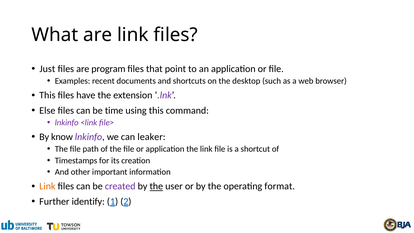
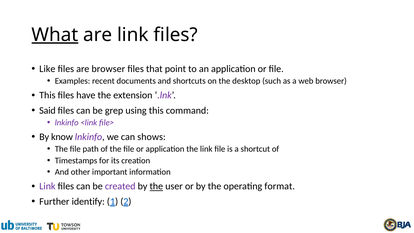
What underline: none -> present (55, 35)
Just: Just -> Like (47, 69)
are program: program -> browser (108, 69)
Else: Else -> Said (47, 110)
time: time -> grep (114, 110)
leaker: leaker -> shows (152, 137)
Link colour: orange -> purple (47, 186)
